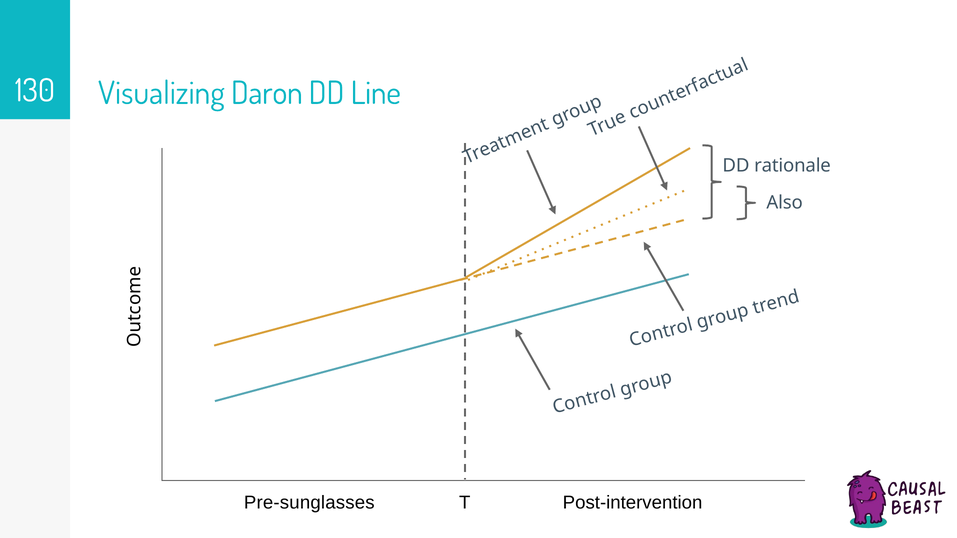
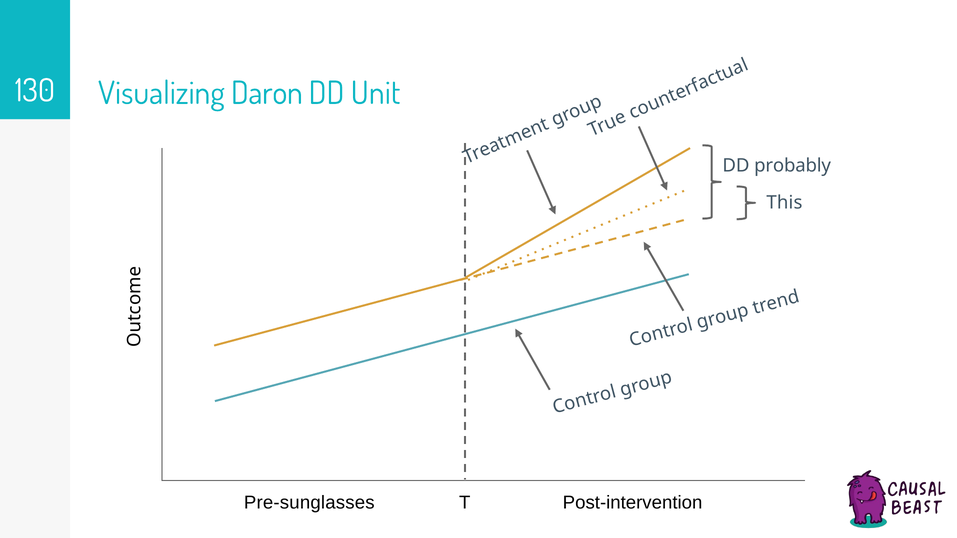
Line: Line -> Unit (376, 93)
rationale: rationale -> probably (793, 166)
Also: Also -> This (784, 203)
